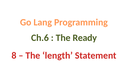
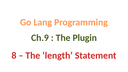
Ch.6: Ch.6 -> Ch.9 (40, 38)
Ready: Ready -> Plugin (85, 38)
